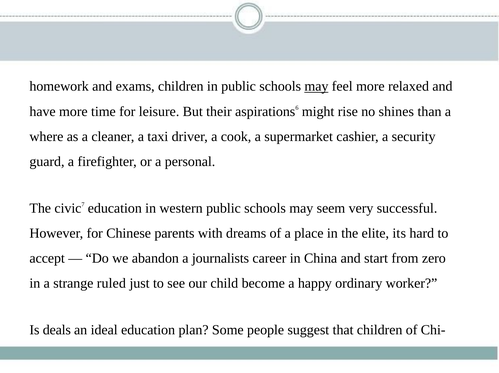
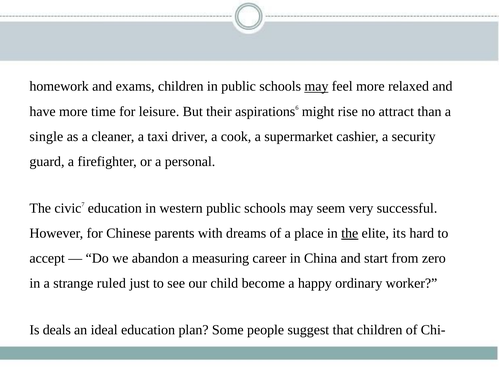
shines: shines -> attract (396, 111)
where: where -> single (46, 137)
the underline: none -> present (350, 233)
journalists: journalists -> measuring (221, 258)
